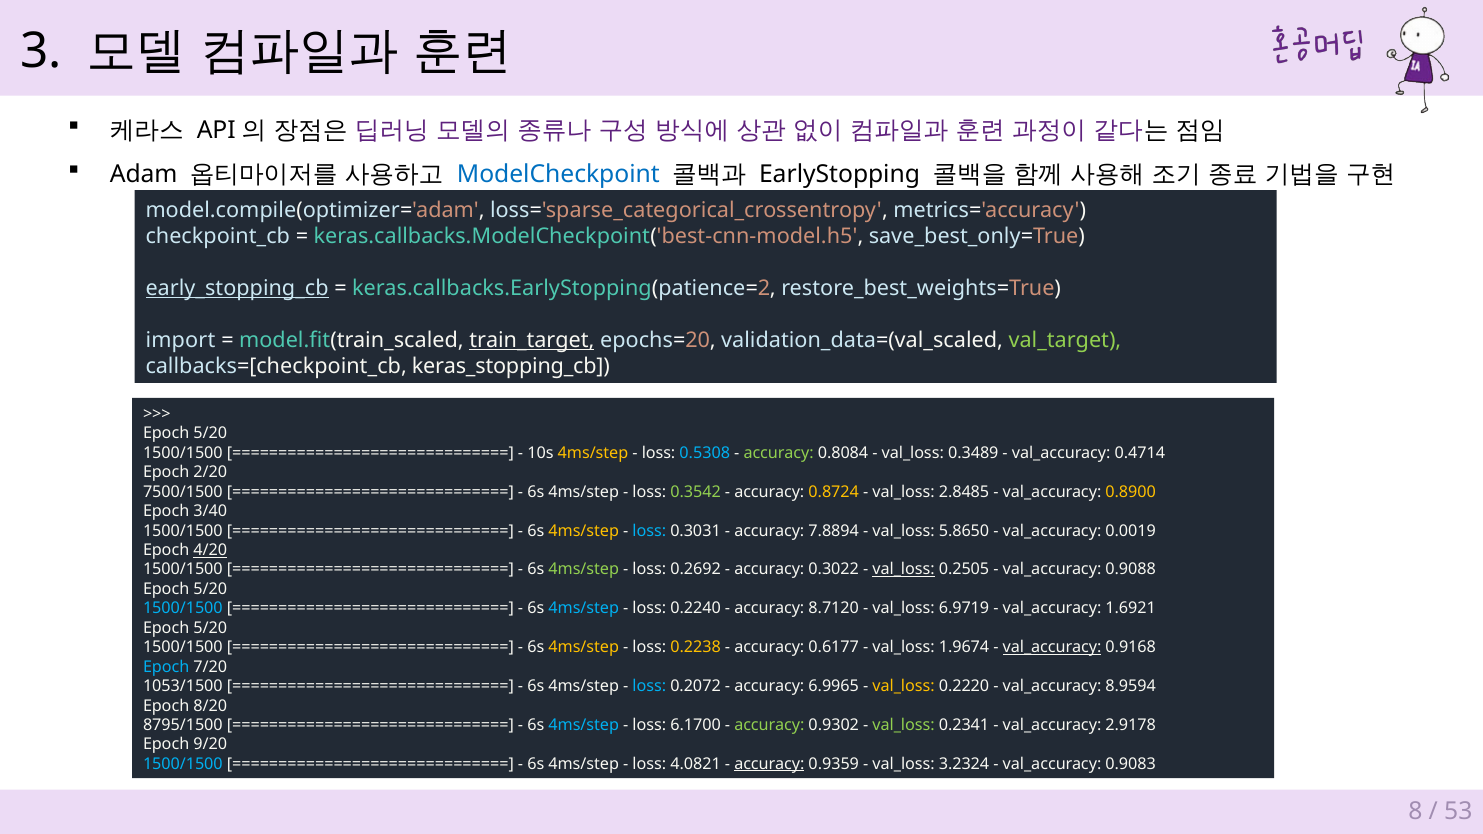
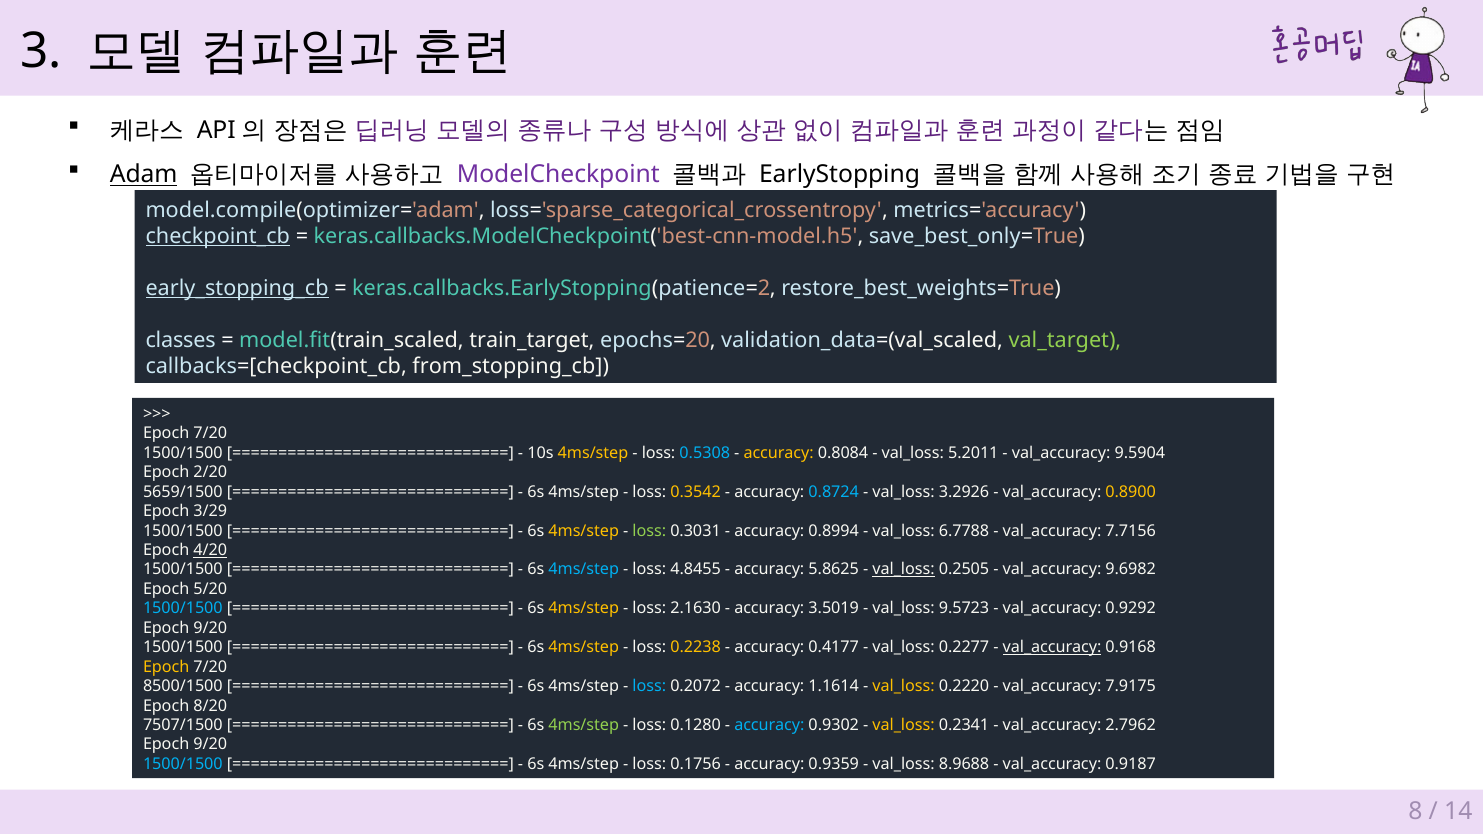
Adam underline: none -> present (144, 175)
ModelCheckpoint colour: blue -> purple (558, 175)
checkpoint_cb underline: none -> present (218, 236)
import: import -> classes (181, 340)
train_target underline: present -> none (532, 340)
keras_stopping_cb: keras_stopping_cb -> from_stopping_cb (511, 366)
5/20: 5/20 -> 7/20 (210, 434)
accuracy colour: light green -> yellow (779, 453)
0.3489: 0.3489 -> 5.2011 (973, 453)
0.4714: 0.4714 -> 9.5904 (1140, 453)
7500/1500: 7500/1500 -> 5659/1500 (183, 492)
0.3542 colour: light green -> yellow (696, 492)
0.8724 colour: yellow -> light blue (834, 492)
2.8485: 2.8485 -> 3.2926 (964, 492)
3/40: 3/40 -> 3/29 (210, 511)
loss colour: light blue -> light green (649, 531)
7.8894: 7.8894 -> 0.8994 (834, 531)
5.8650: 5.8650 -> 6.7788 (964, 531)
0.0019: 0.0019 -> 7.7156 (1131, 531)
4ms/step colour: light green -> light blue (584, 570)
0.2692: 0.2692 -> 4.8455 (696, 570)
0.3022: 0.3022 -> 5.8625 (834, 570)
0.9088: 0.9088 -> 9.6982 (1131, 570)
4ms/step colour: light blue -> yellow (584, 609)
0.2240: 0.2240 -> 2.1630 (696, 609)
8.7120: 8.7120 -> 3.5019 (834, 609)
6.9719: 6.9719 -> 9.5723 (964, 609)
1.6921: 1.6921 -> 0.9292 (1131, 609)
5/20: 5/20 -> 9/20 (210, 628)
0.6177: 0.6177 -> 0.4177 (834, 648)
1.9674: 1.9674 -> 0.2277 (964, 648)
Epoch colour: light blue -> yellow (166, 667)
1053/1500: 1053/1500 -> 8500/1500 (183, 686)
6.9965: 6.9965 -> 1.1614 (834, 686)
8.9594: 8.9594 -> 7.9175 (1131, 686)
8795/1500: 8795/1500 -> 7507/1500 (183, 725)
4ms/step colour: light blue -> light green (584, 725)
6.1700: 6.1700 -> 0.1280 (696, 725)
accuracy colour: light green -> light blue (769, 725)
val_loss colour: light green -> yellow (904, 725)
2.9178: 2.9178 -> 2.7962 (1131, 725)
4.0821: 4.0821 -> 0.1756 (696, 764)
accuracy underline: present -> none (769, 764)
3.2324: 3.2324 -> 8.9688 (964, 764)
0.9083: 0.9083 -> 0.9187 (1131, 764)
53: 53 -> 14 (1458, 812)
